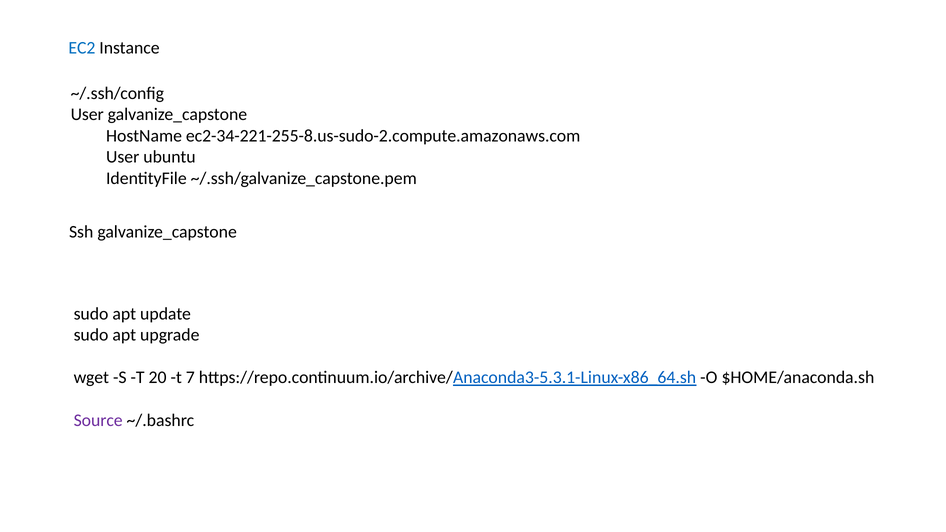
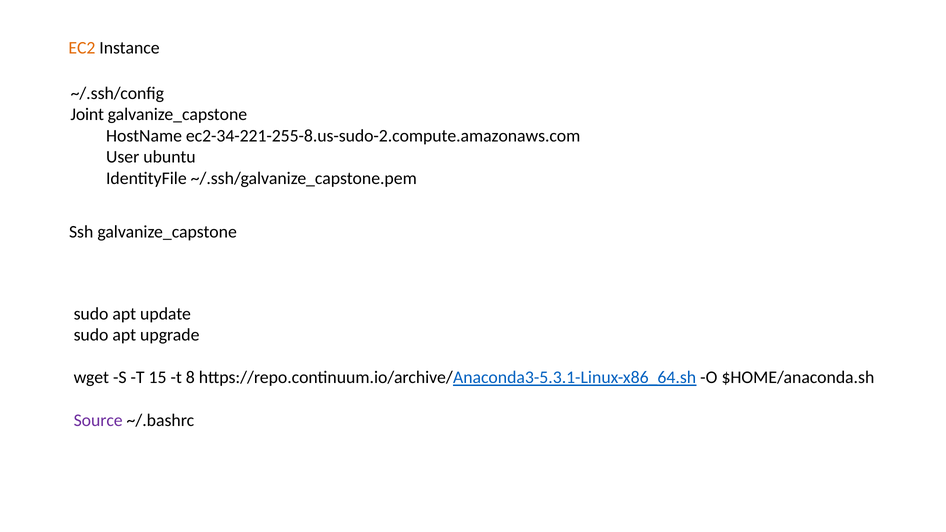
EC2 colour: blue -> orange (82, 48)
User: User -> Joint (87, 115)
20: 20 -> 15 (158, 378)
7: 7 -> 8 (190, 378)
